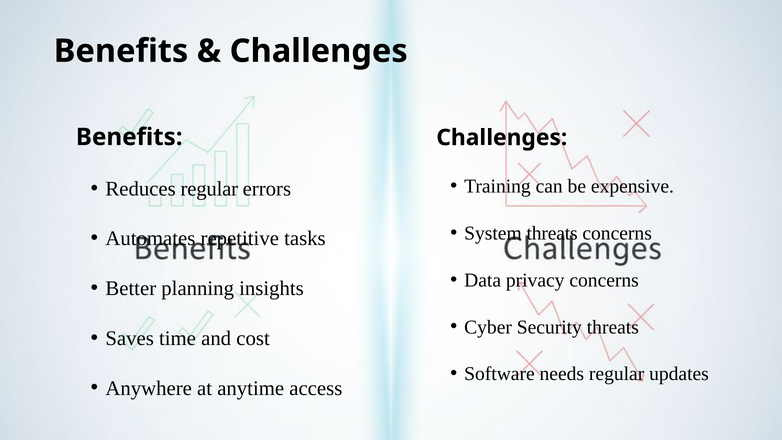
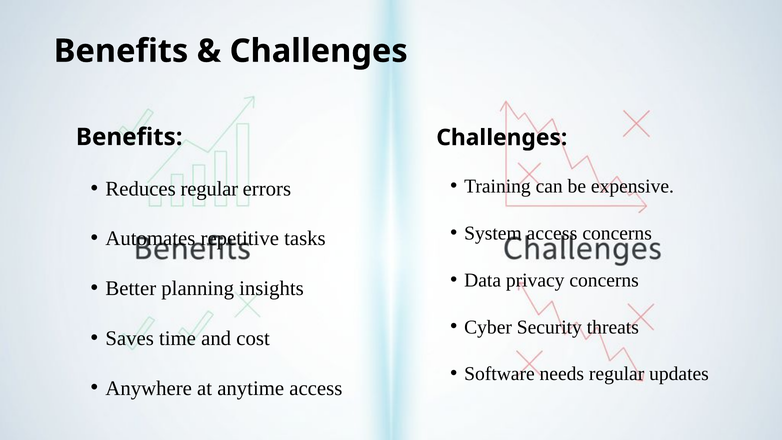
System threats: threats -> access (552, 233)
